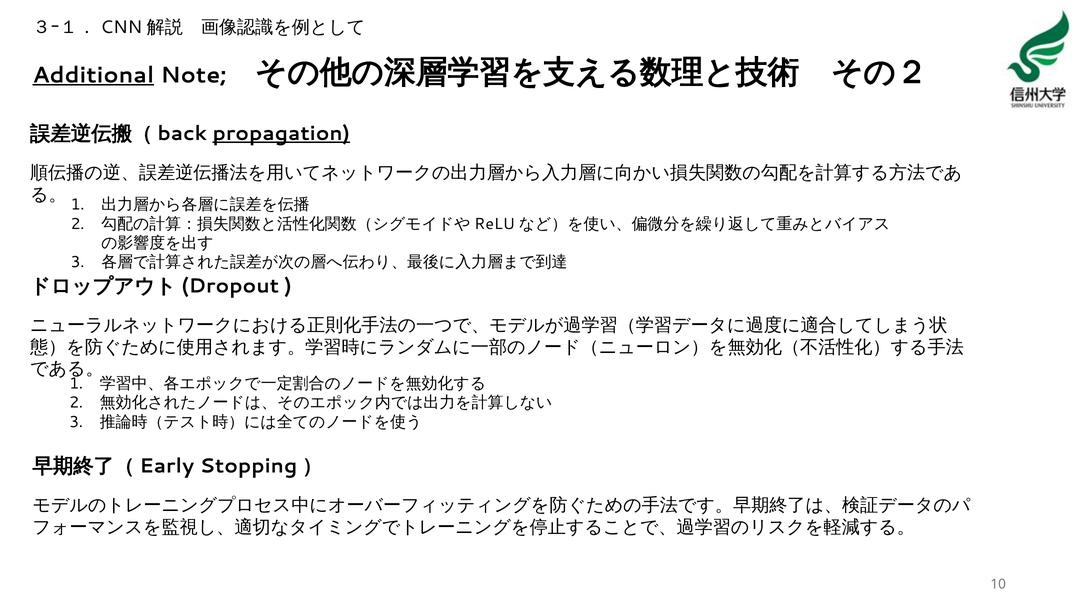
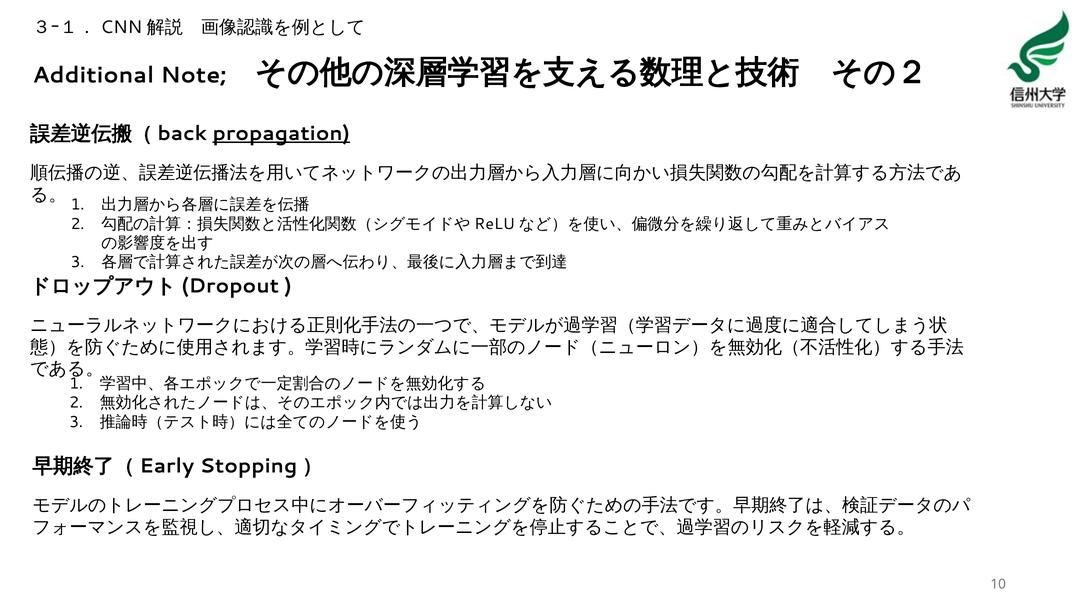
Additional underline: present -> none (93, 75)
